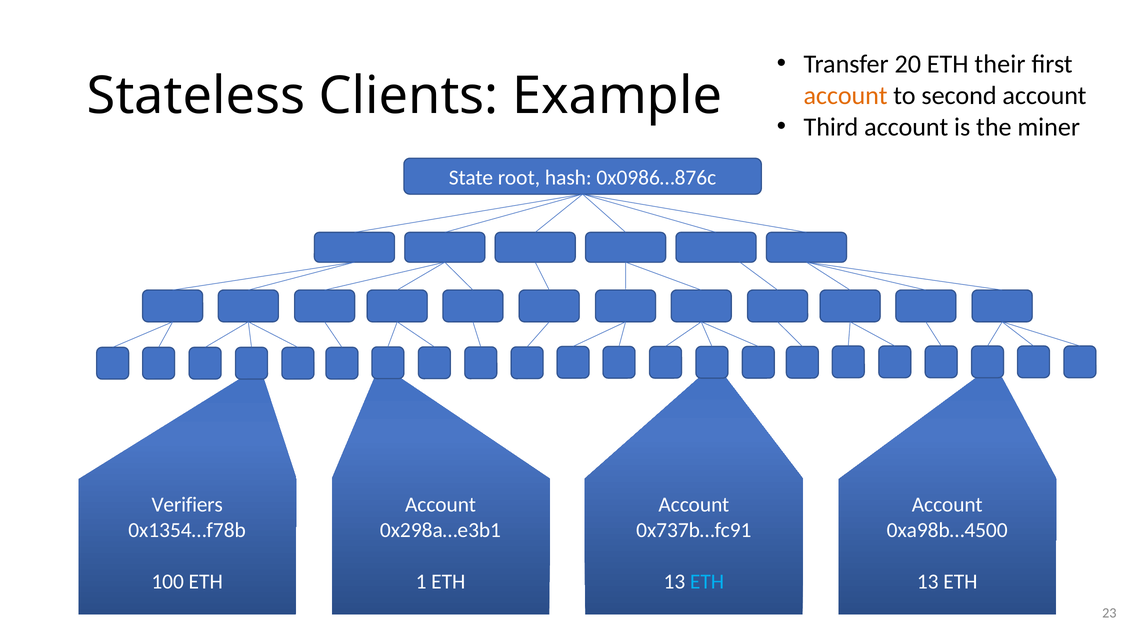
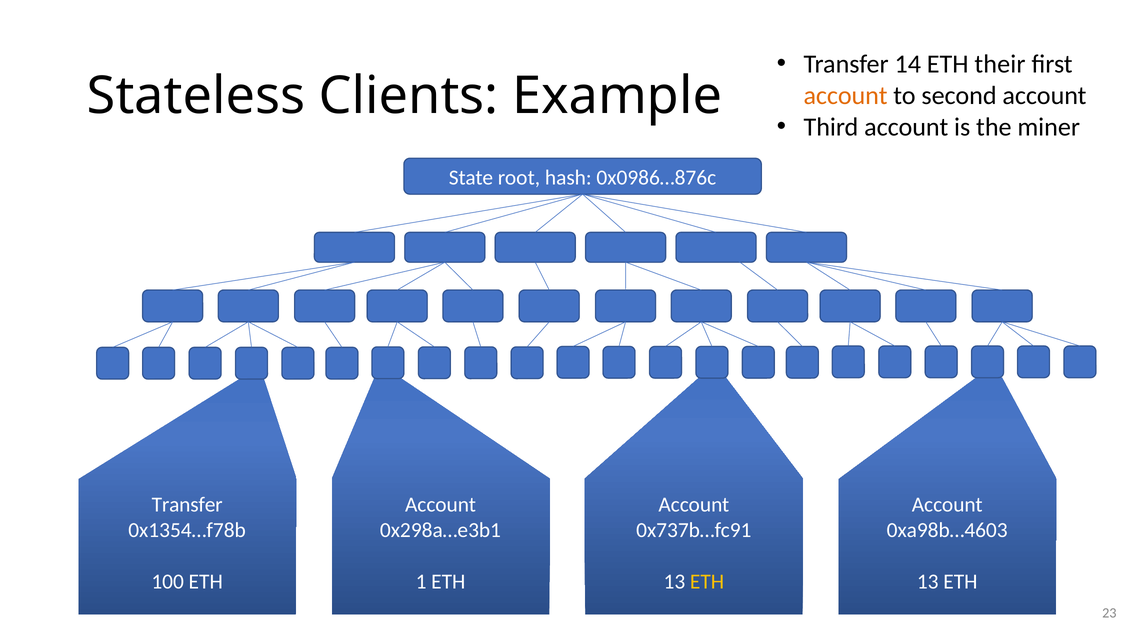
20: 20 -> 14 (908, 64)
Verifiers: Verifiers -> Transfer (187, 504)
0xa98b…4500: 0xa98b…4500 -> 0xa98b…4603 (947, 530)
ETH colour: light blue -> yellow (707, 581)
